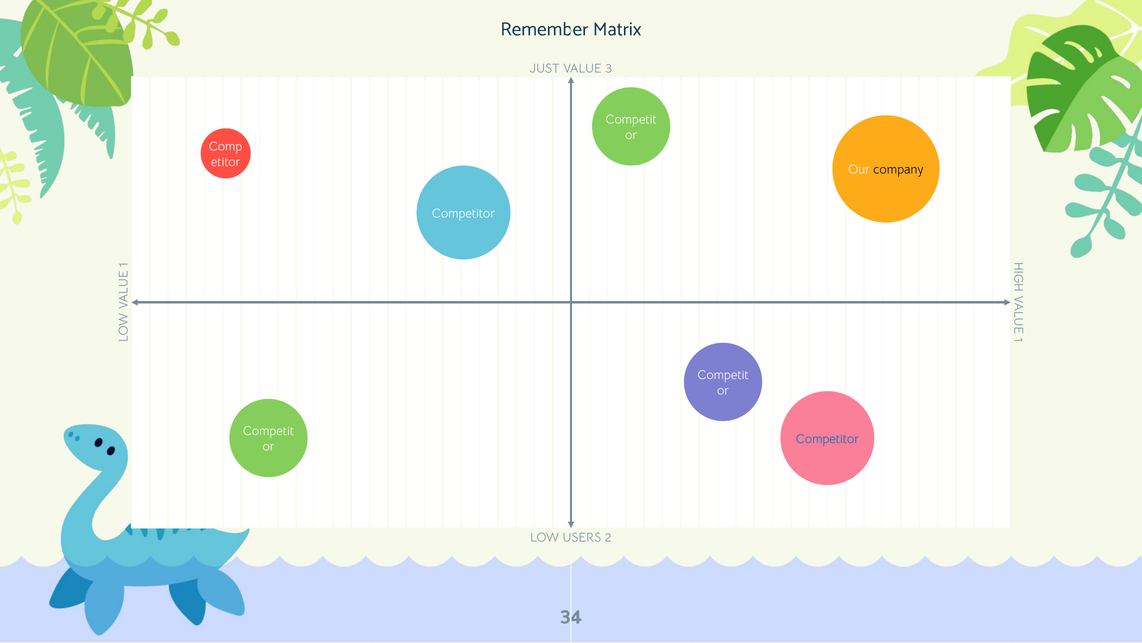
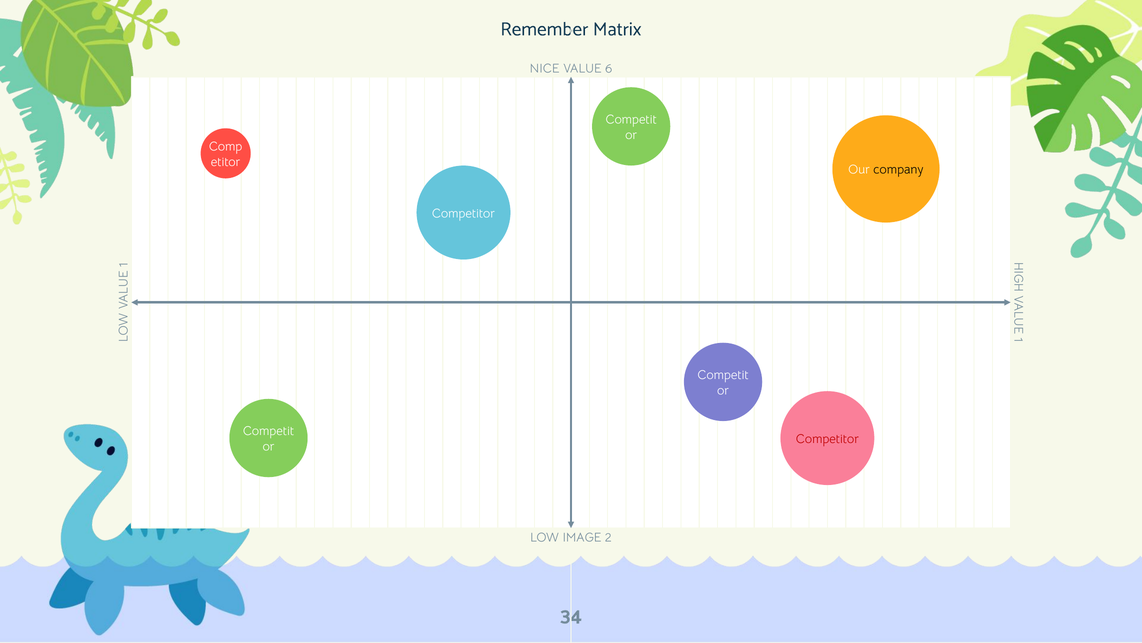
JUST: JUST -> NICE (545, 69)
3: 3 -> 6 (609, 69)
Competitor colour: blue -> red (827, 439)
USERS: USERS -> IMAGE (582, 537)
